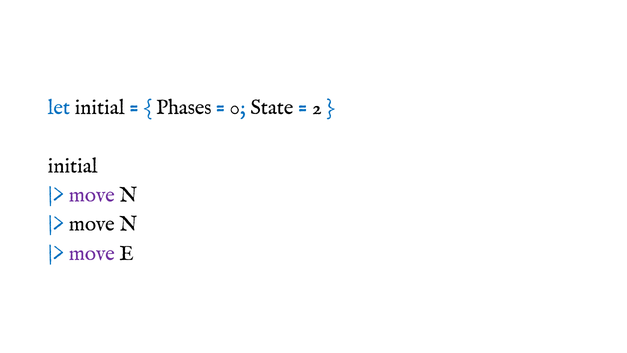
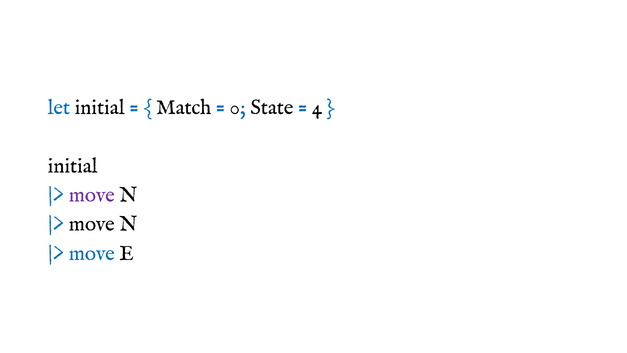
Phases: Phases -> Match (184, 107)
2: 2 -> 4 (317, 107)
move colour: purple -> blue (92, 253)
